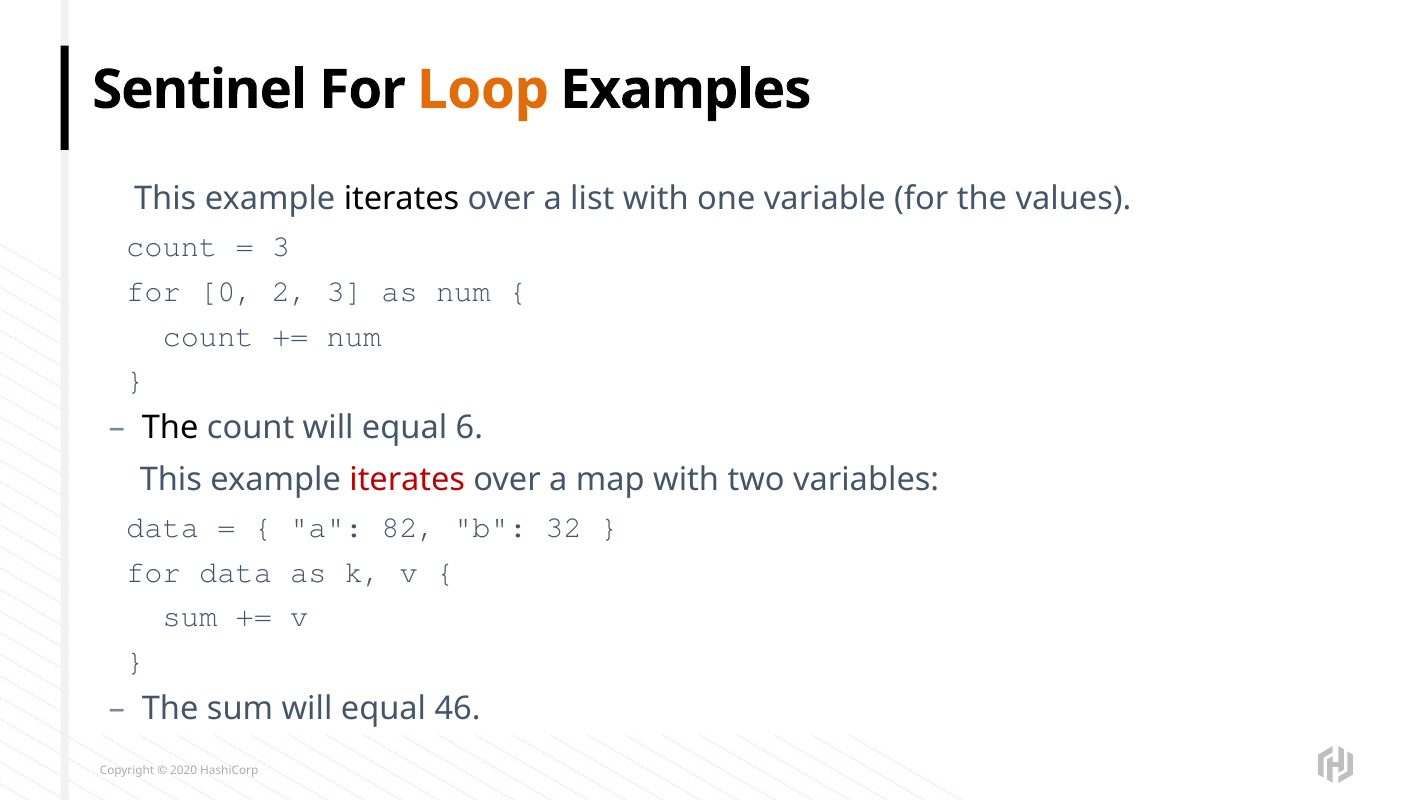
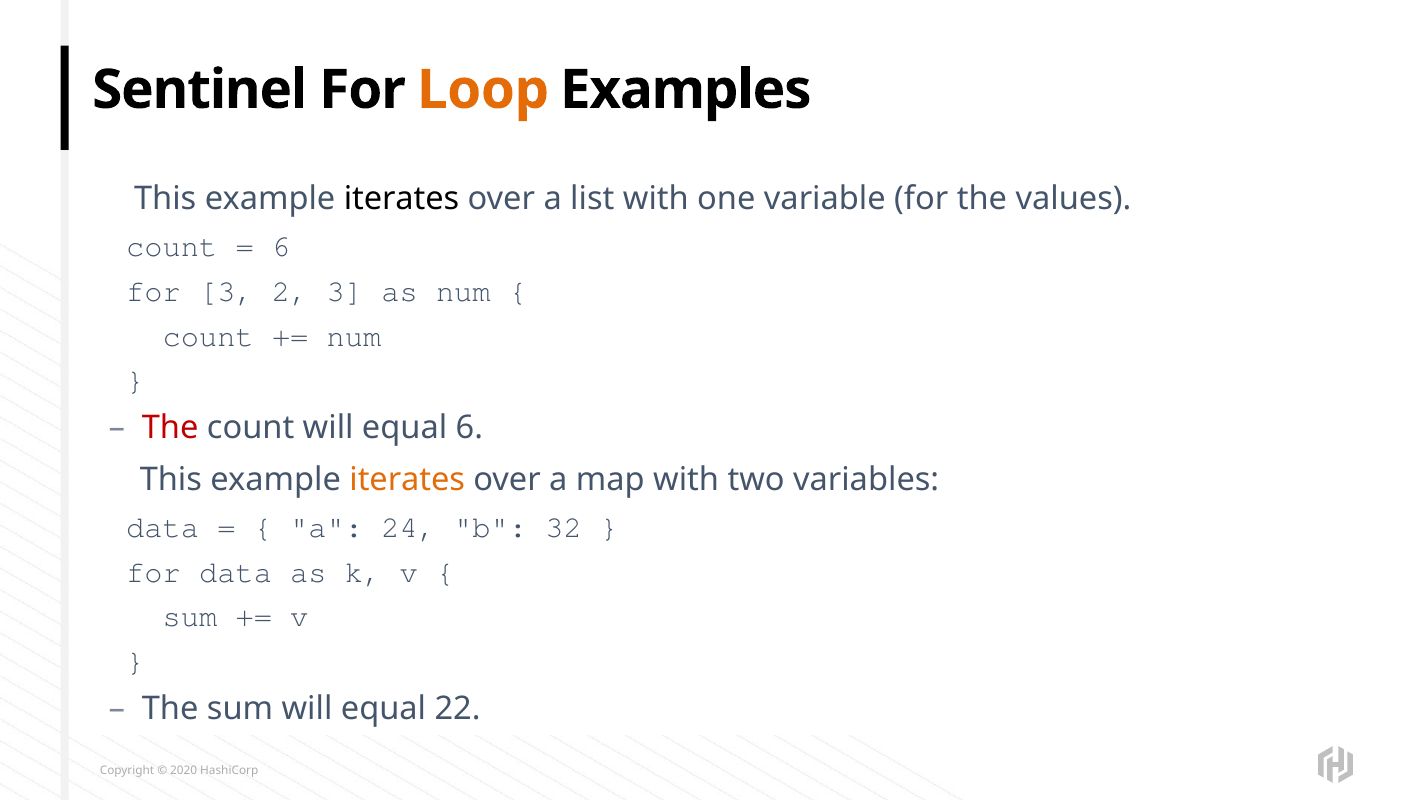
3: 3 -> 6 (281, 247)
for 0: 0 -> 3 (226, 291)
The colour: black -> red (170, 428)
iterates colour: red -> orange (407, 480)
82: 82 -> 24 (409, 527)
46: 46 -> 22 (458, 709)
